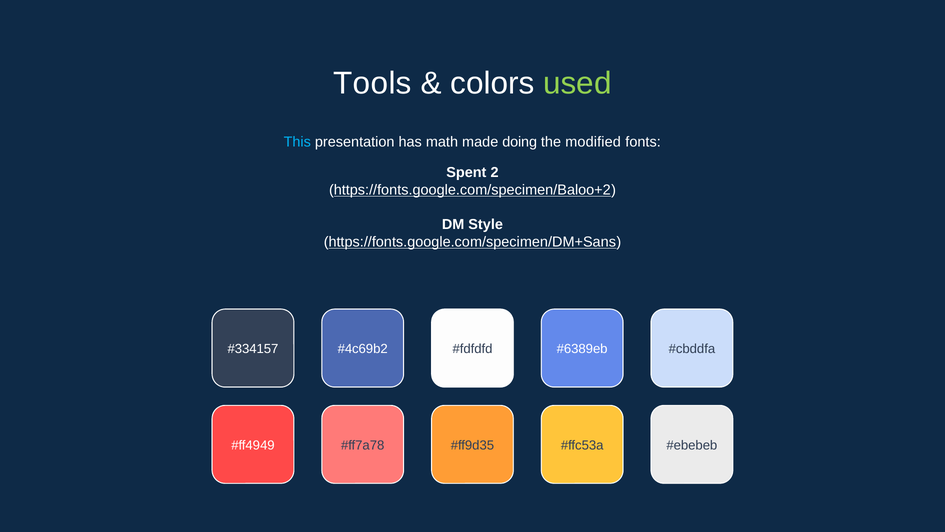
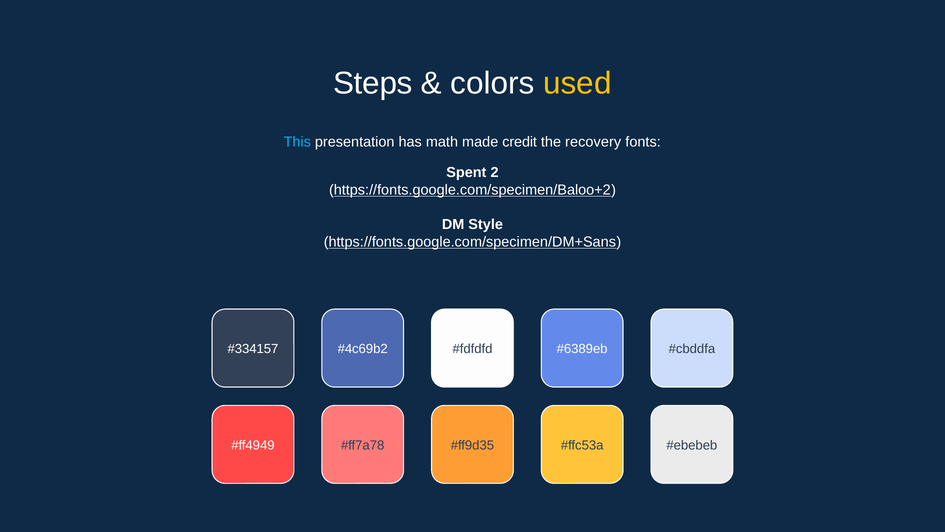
Tools: Tools -> Steps (373, 83)
used colour: light green -> yellow (577, 83)
doing: doing -> credit (520, 142)
modified: modified -> recovery (593, 142)
